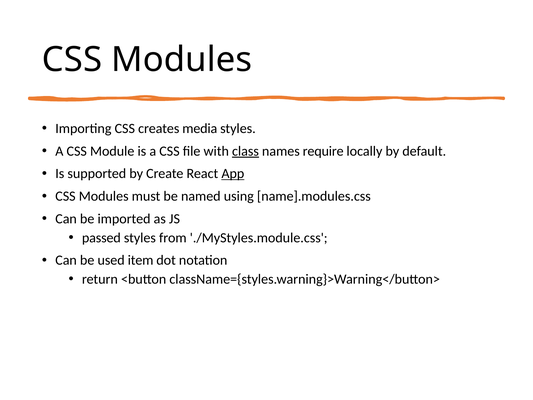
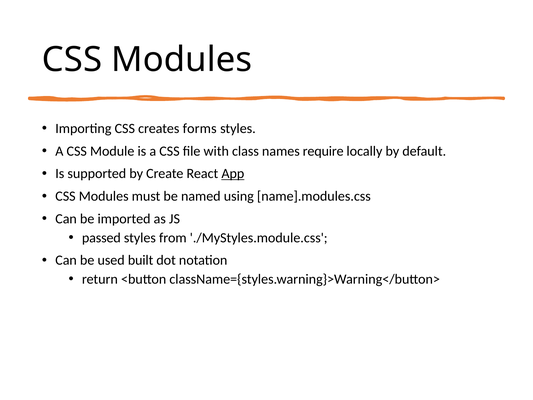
media: media -> forms (200, 128)
class underline: present -> none (245, 151)
item: item -> built (141, 260)
